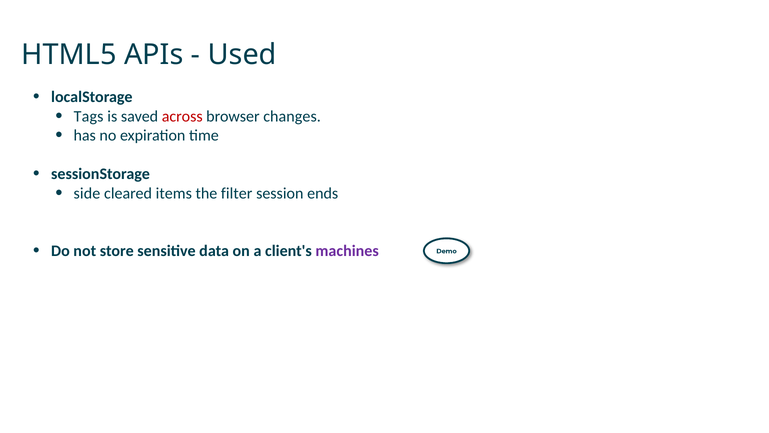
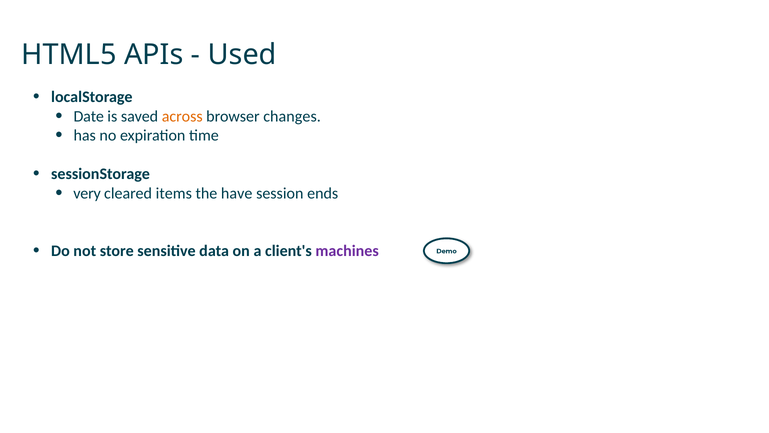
Tags: Tags -> Date (89, 116)
across colour: red -> orange (182, 116)
side: side -> very (87, 193)
filter: filter -> have (237, 193)
